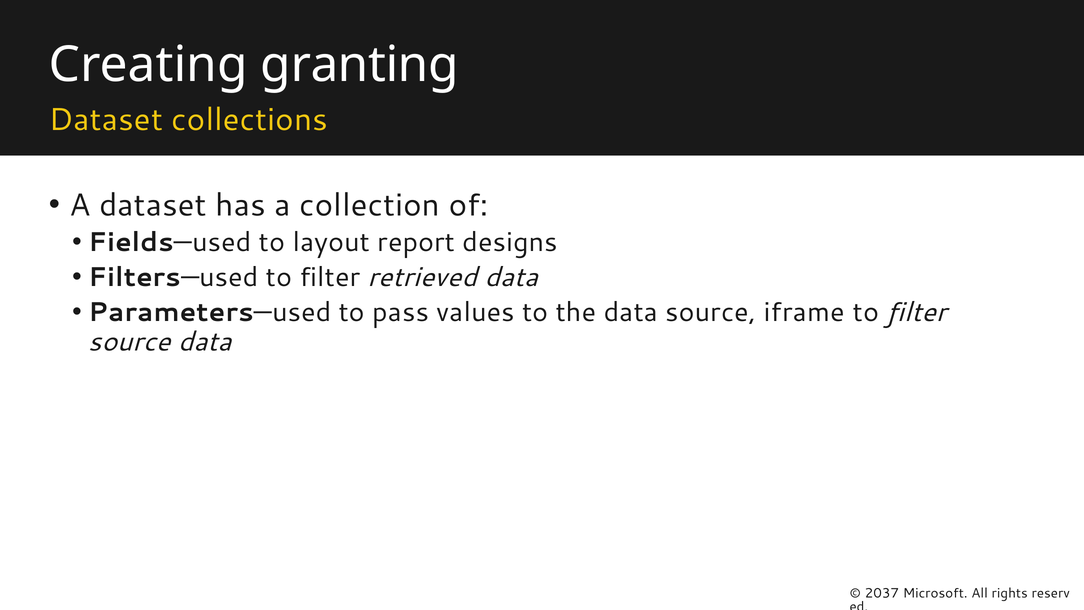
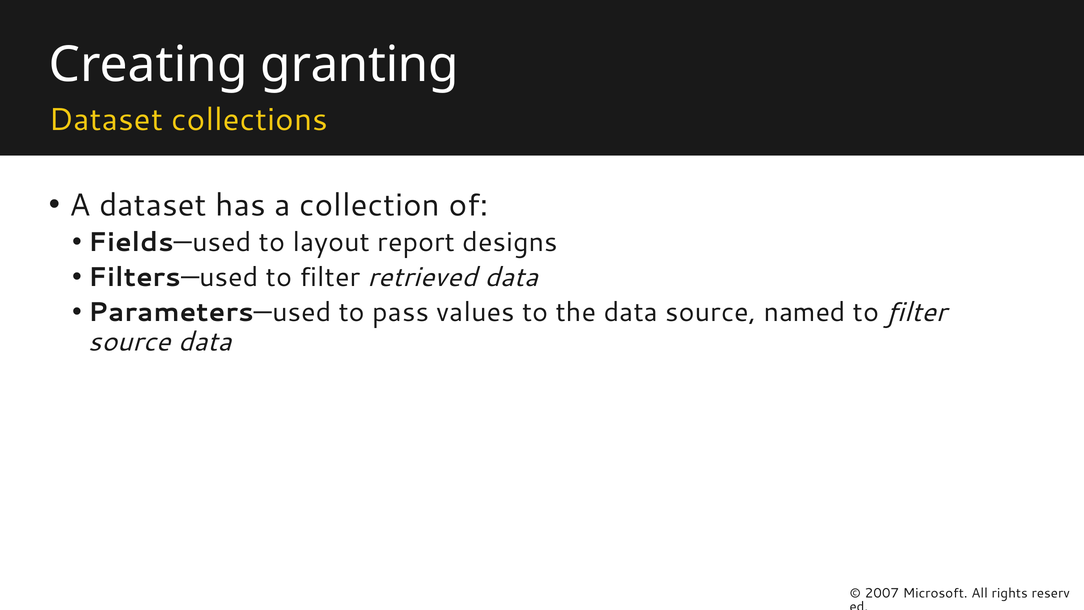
iframe: iframe -> named (805, 312)
2037: 2037 -> 2007 (882, 593)
